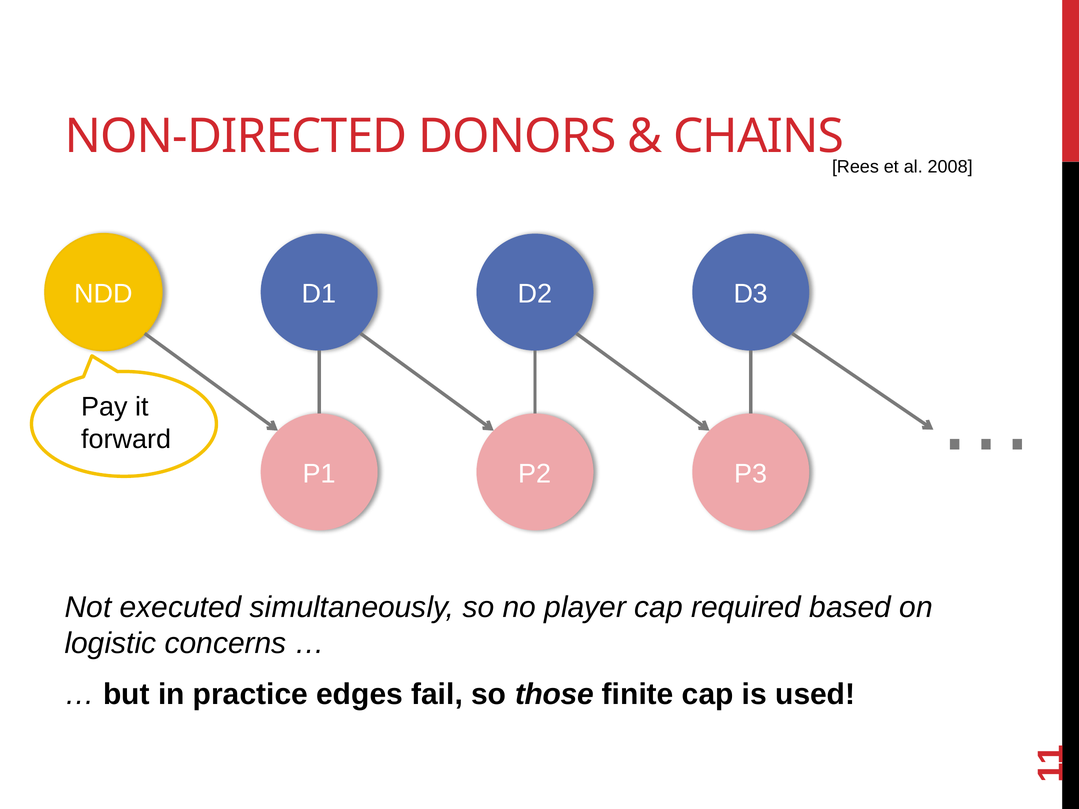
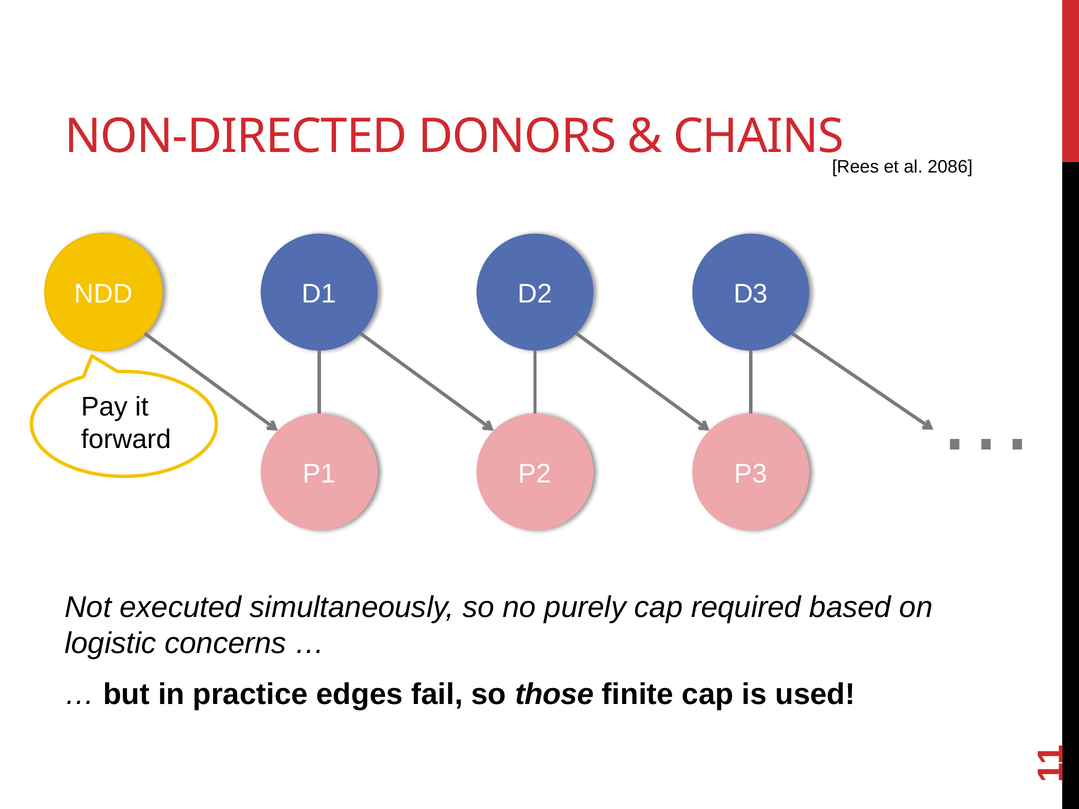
2008: 2008 -> 2086 (950, 167)
player: player -> purely (585, 607)
